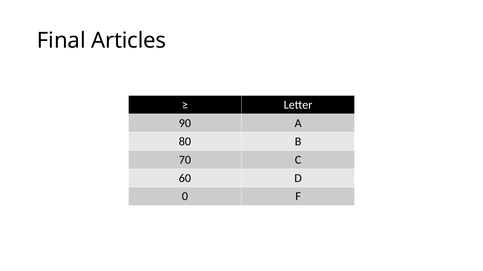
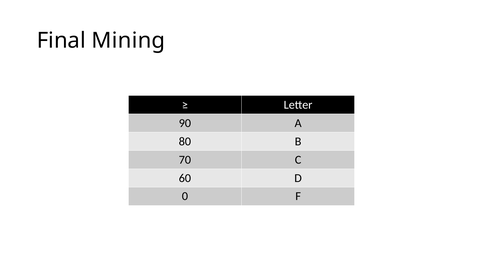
Articles: Articles -> Mining (128, 41)
